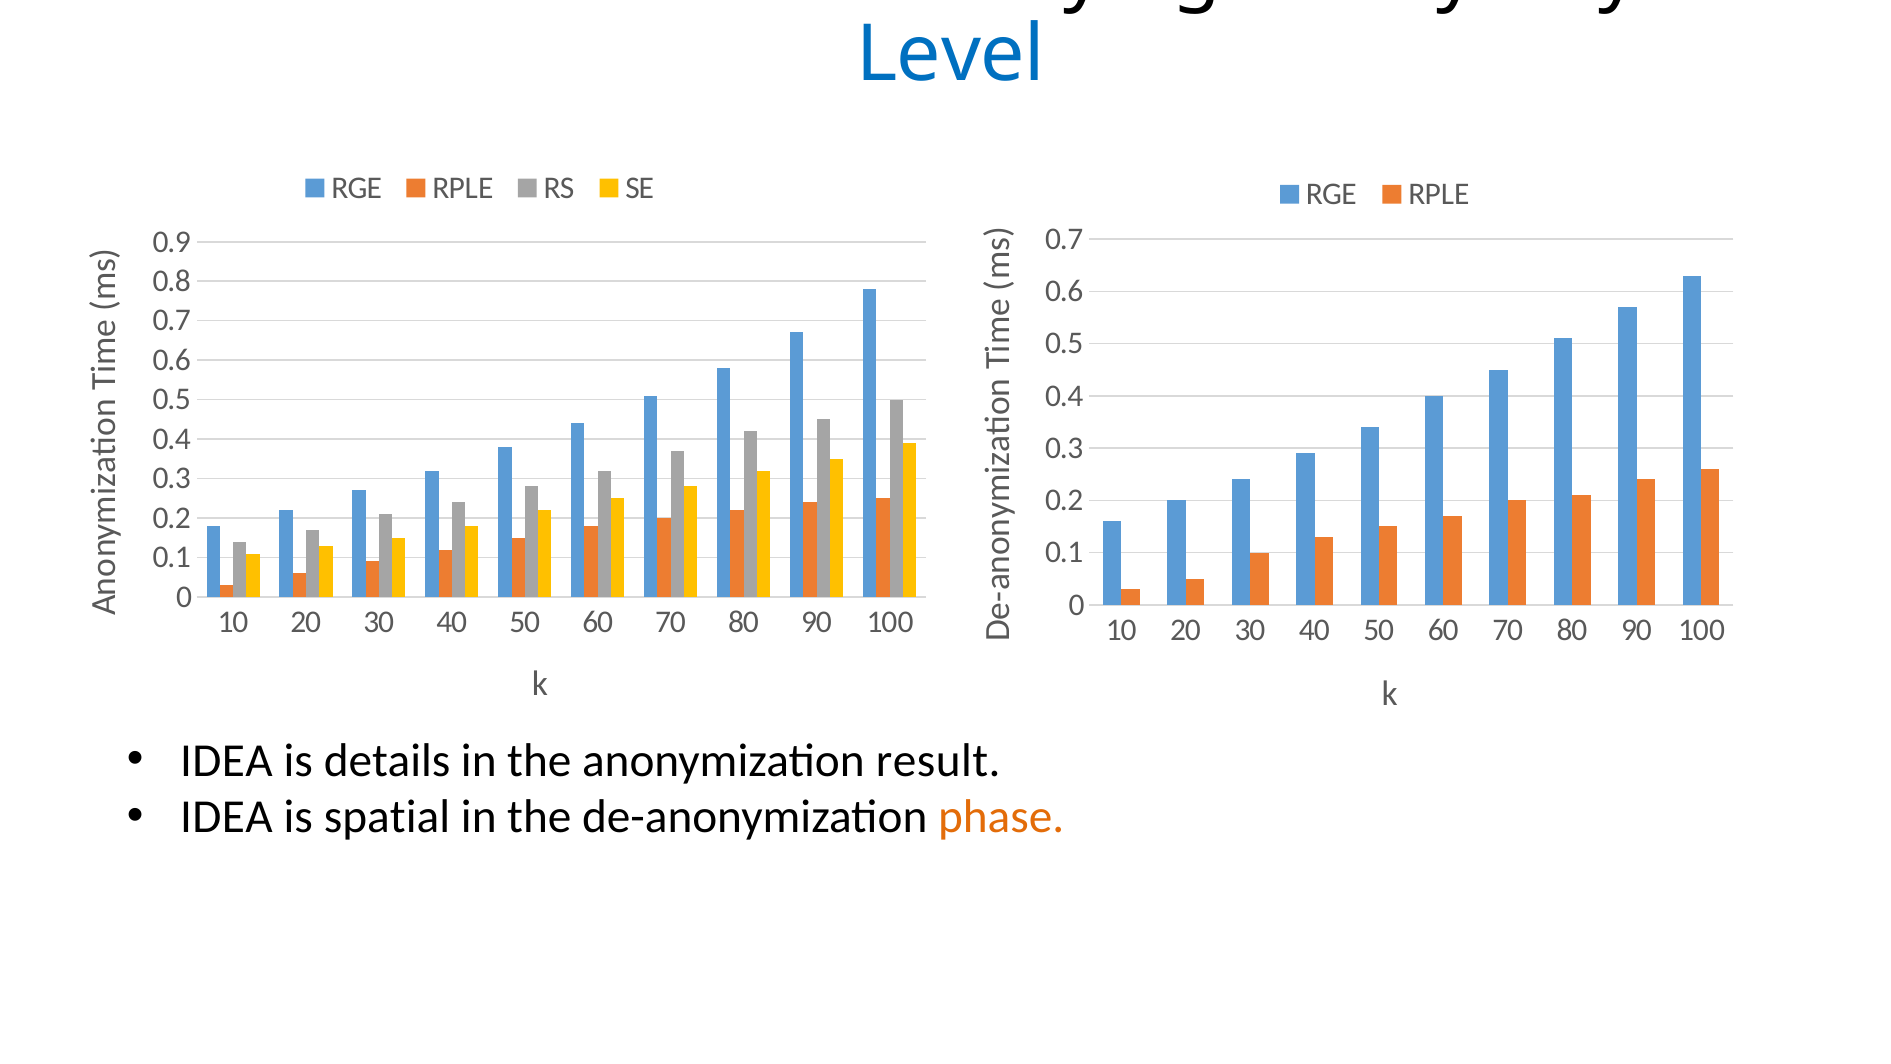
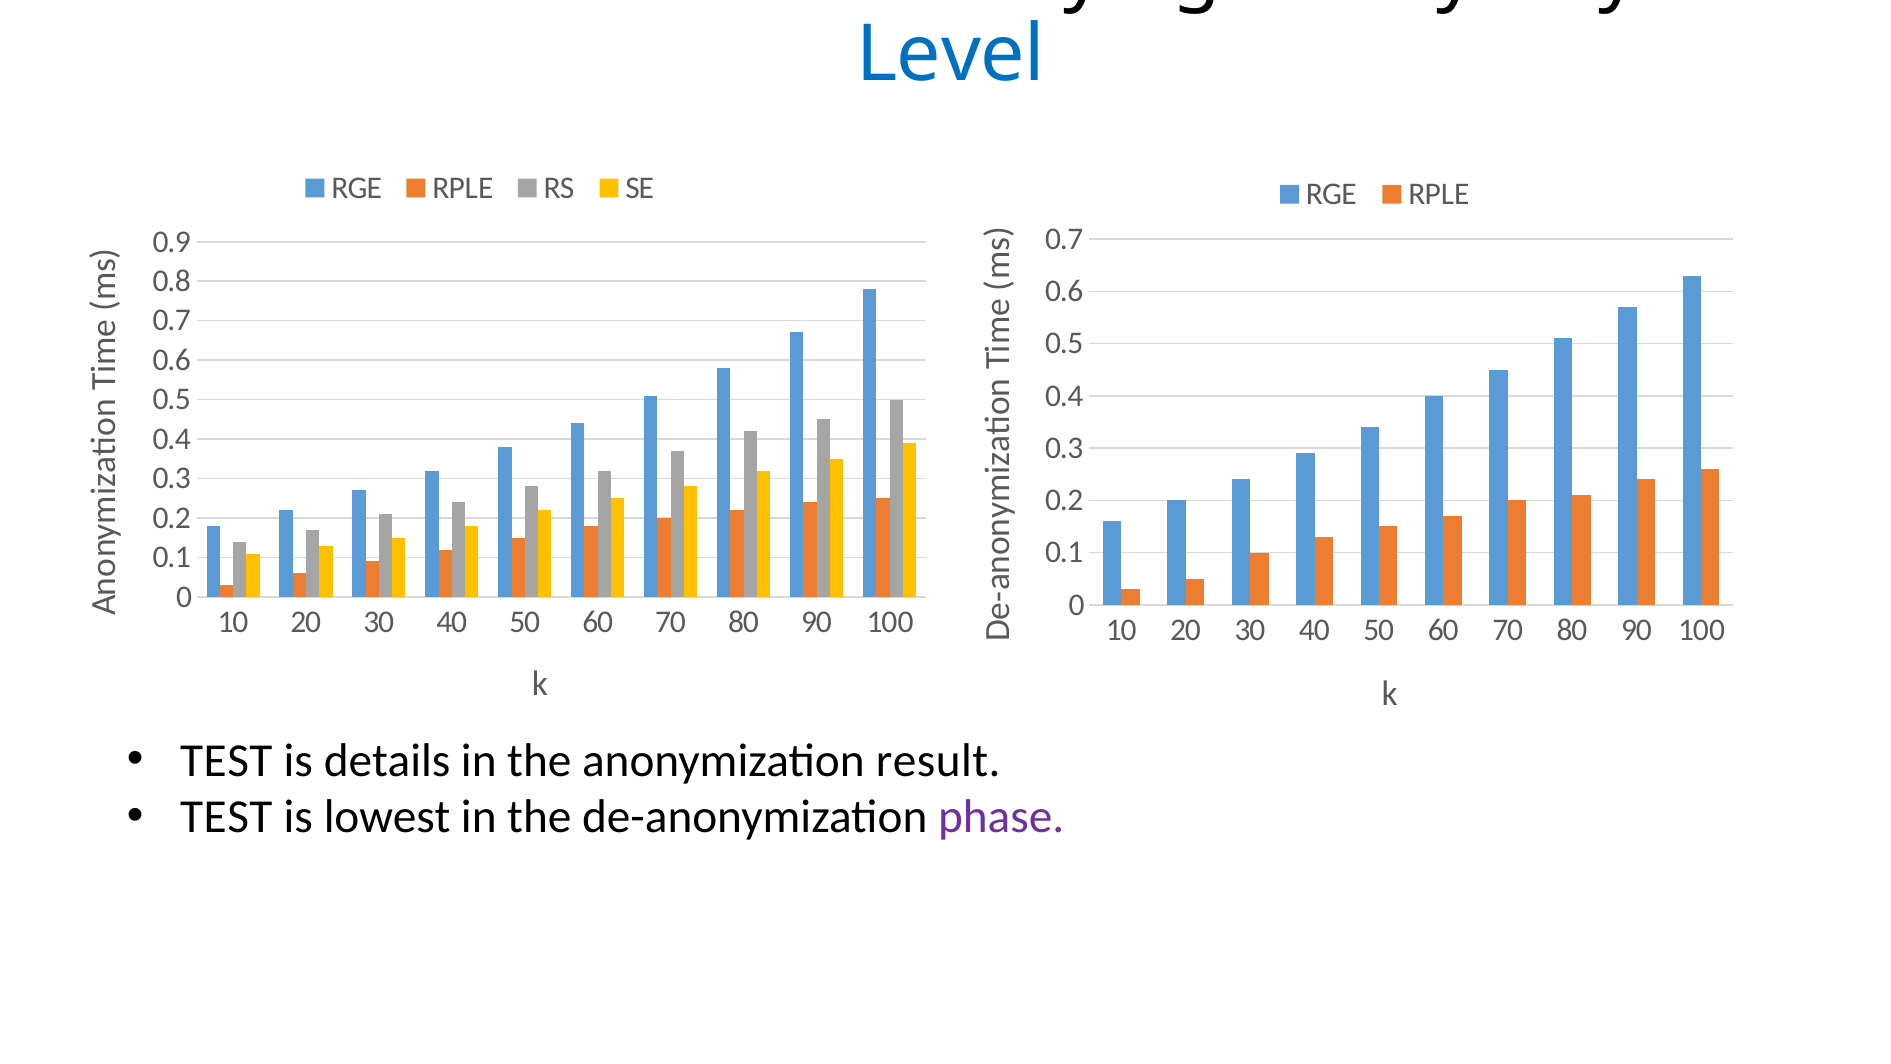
IDEA: IDEA -> TEST (226, 760)
IDEA: IDEA -> TEST (226, 817)
spatial: spatial -> lowest (387, 817)
phase colour: orange -> purple (1001, 817)
